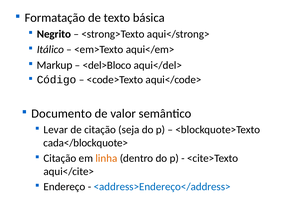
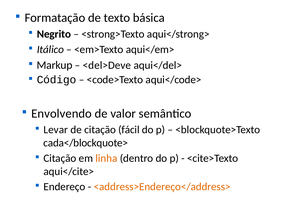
<del>Bloco: <del>Bloco -> <del>Deve (107, 65)
Documento: Documento -> Envolvendo (62, 114)
seja: seja -> fácil (129, 130)
<address>Endereço</address> colour: blue -> orange (162, 187)
